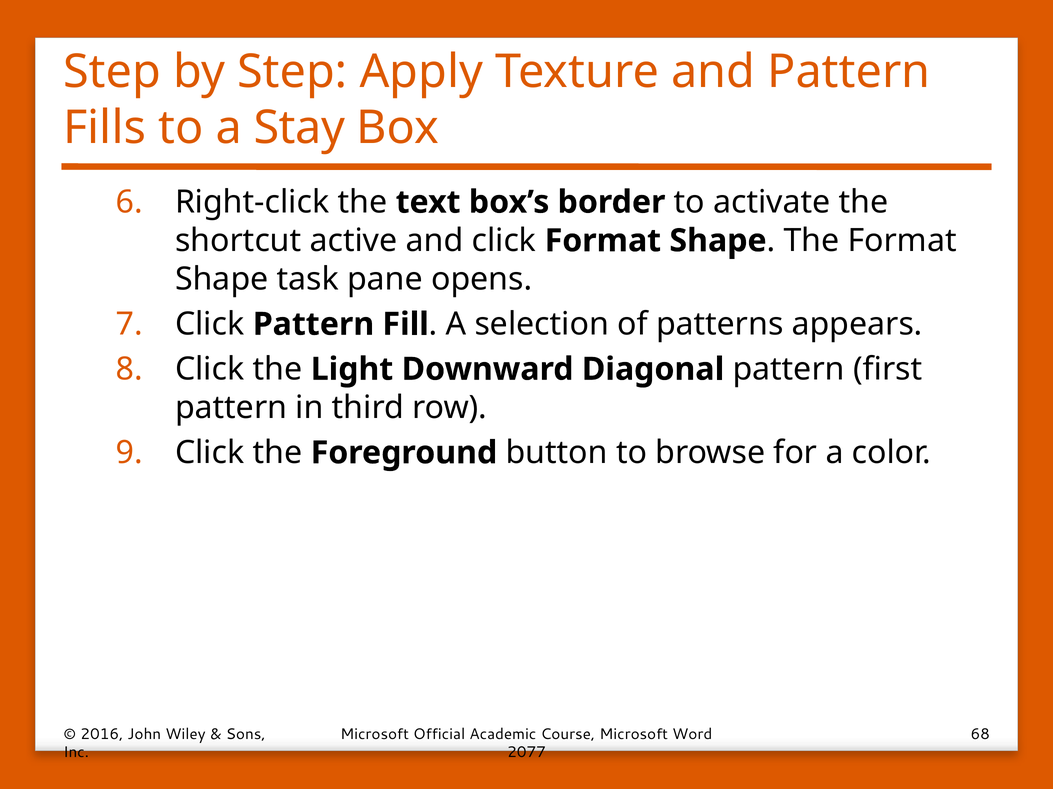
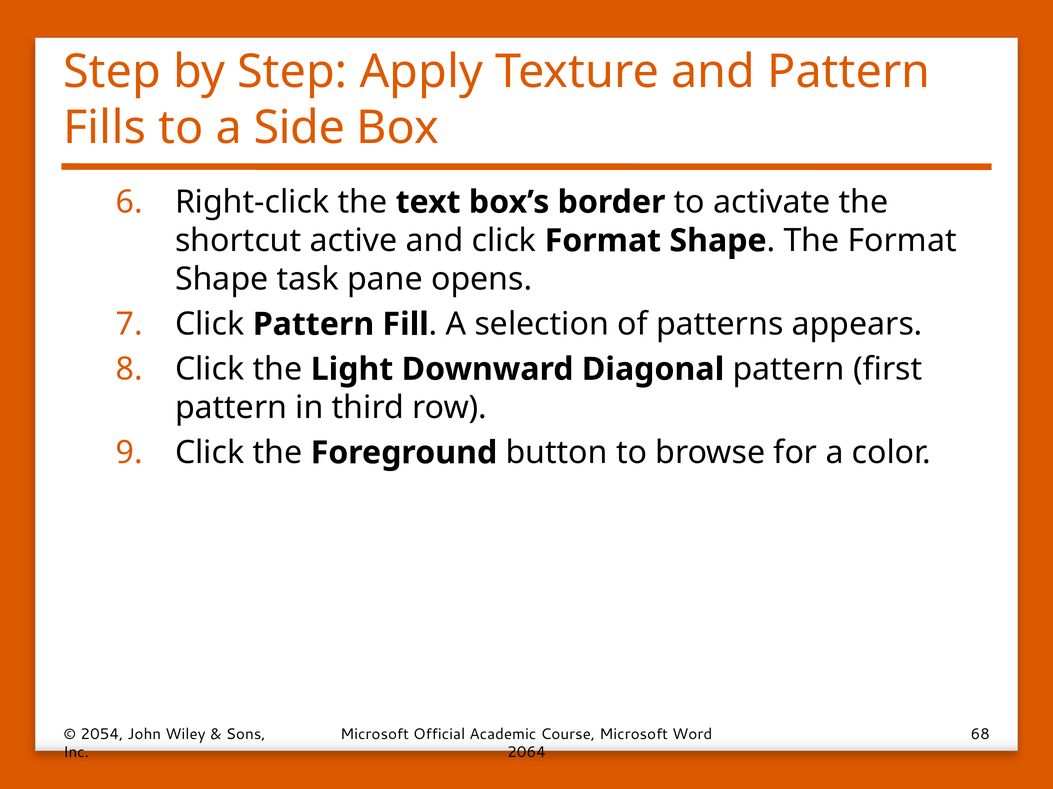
Stay: Stay -> Side (299, 128)
2016: 2016 -> 2054 (102, 735)
2077: 2077 -> 2064 (527, 753)
